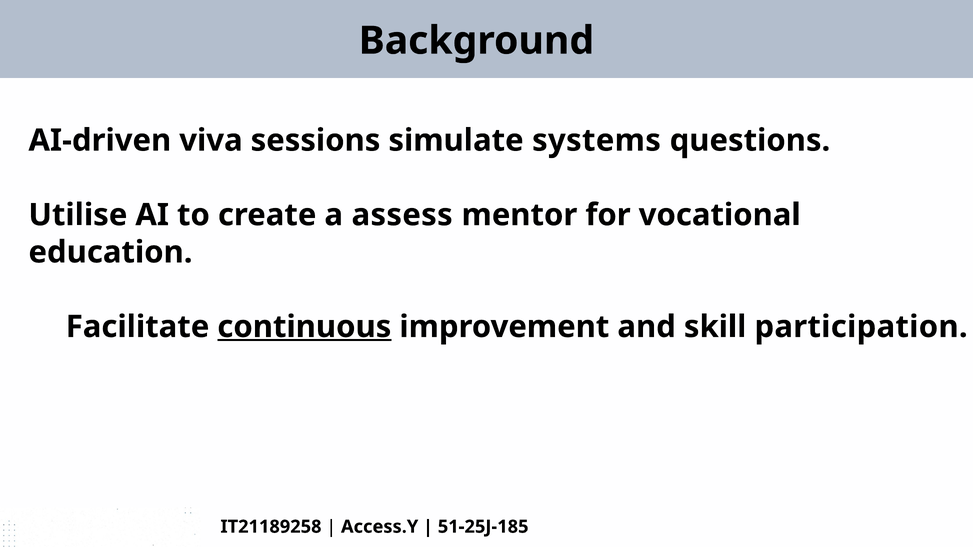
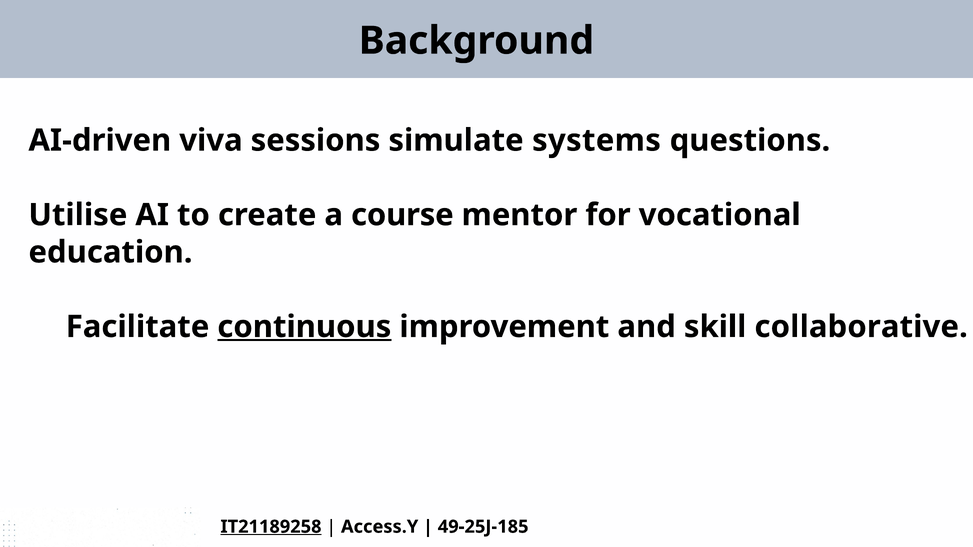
assess: assess -> course (402, 215)
participation: participation -> collaborative (861, 327)
IT21189258 underline: none -> present (271, 527)
51-25J-185: 51-25J-185 -> 49-25J-185 (483, 527)
